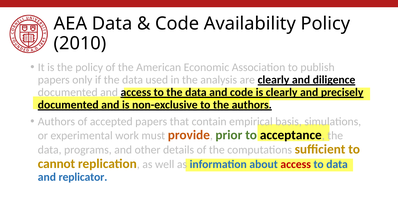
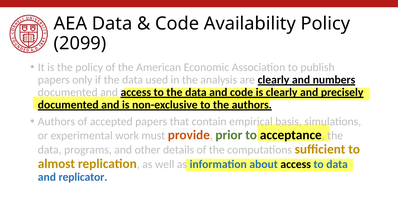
2010: 2010 -> 2099 (80, 43)
diligence: diligence -> numbers (334, 80)
cannot: cannot -> almost (56, 164)
access colour: red -> black (296, 164)
